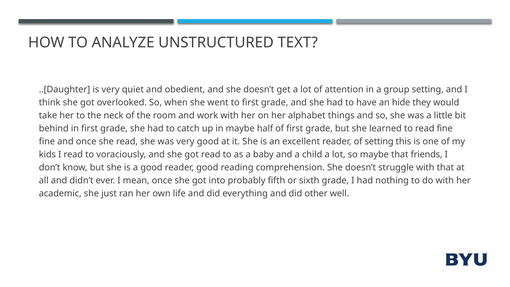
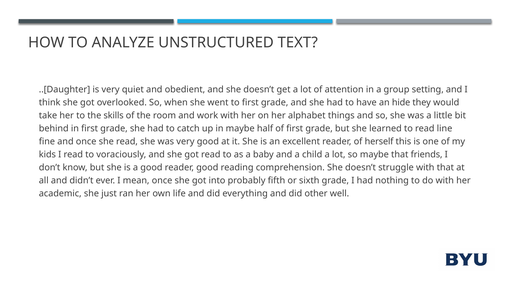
neck: neck -> skills (114, 115)
read fine: fine -> line (445, 128)
of setting: setting -> herself (379, 141)
